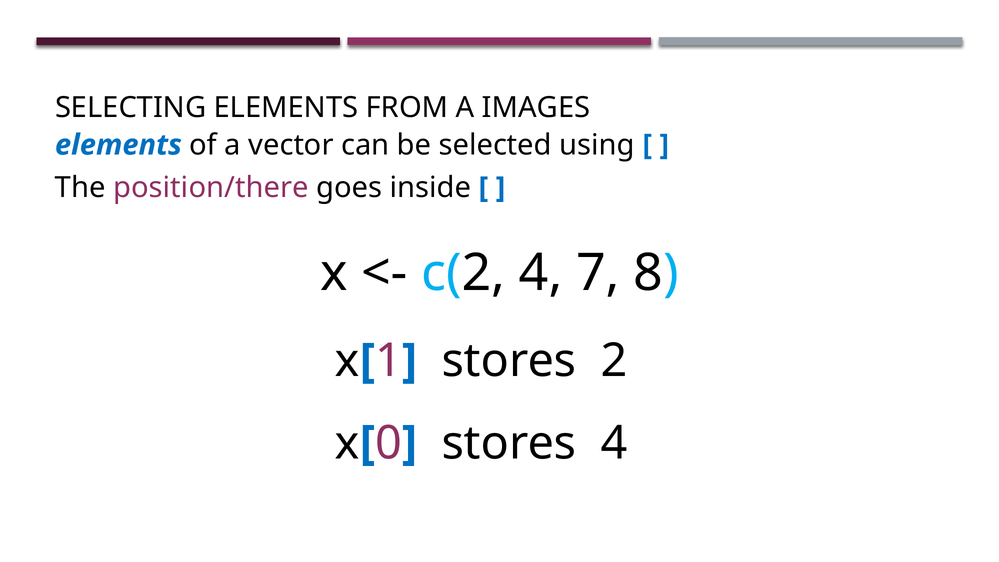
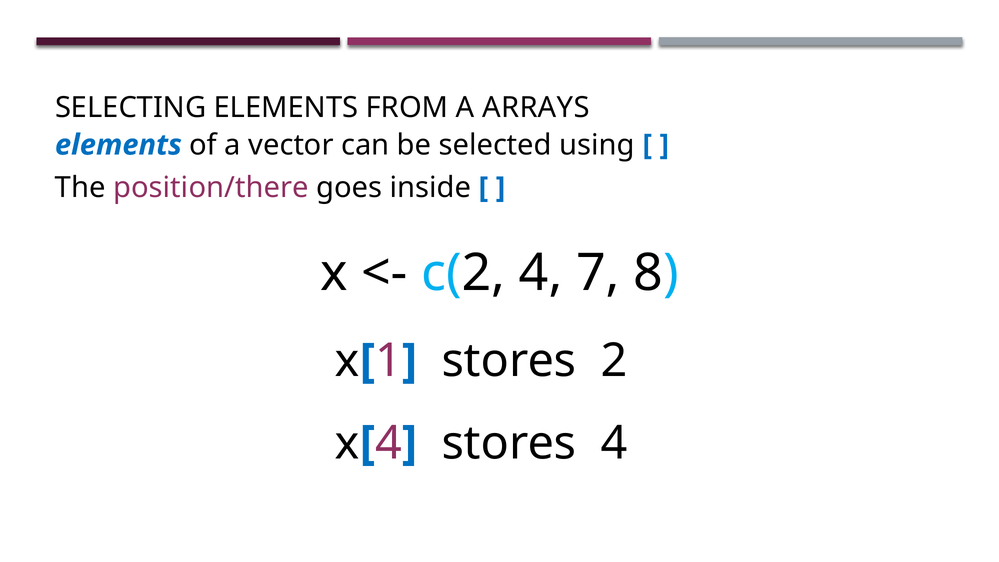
IMAGES: IMAGES -> ARRAYS (536, 108)
0: 0 -> 4 (388, 443)
